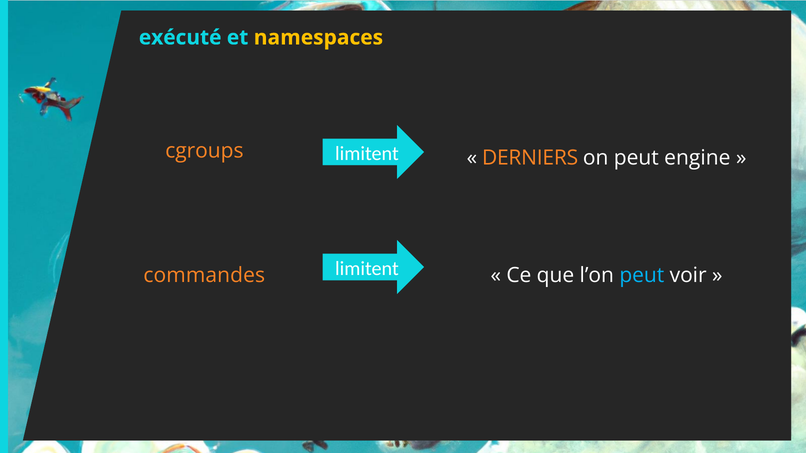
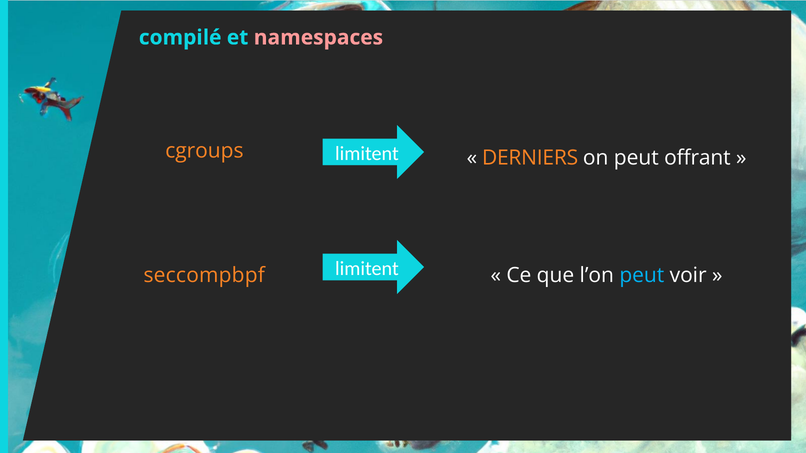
exécuté: exécuté -> compilé (180, 38)
namespaces colour: yellow -> pink (318, 38)
engine: engine -> offrant (697, 158)
commandes: commandes -> seccompbpf (204, 276)
